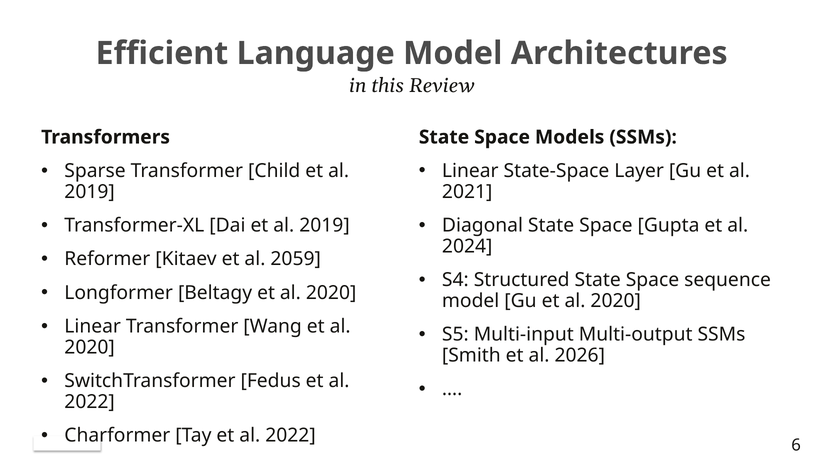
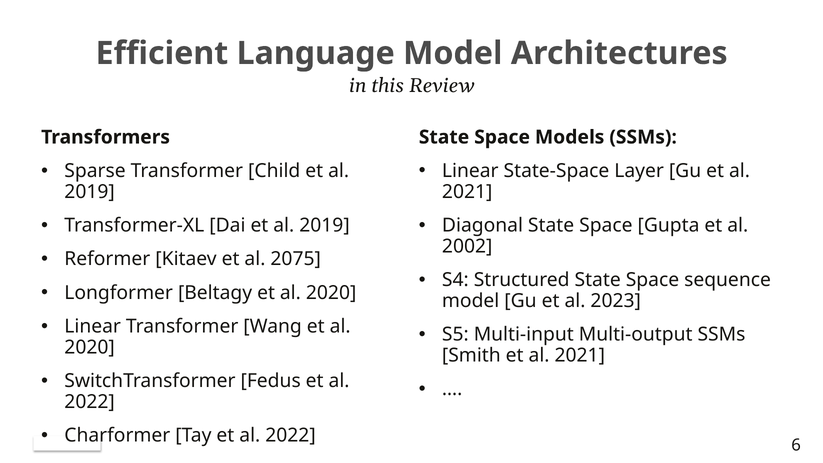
2024: 2024 -> 2002 (467, 246)
2059: 2059 -> 2075 (296, 259)
Gu et al 2020: 2020 -> 2023 (616, 301)
Smith et al 2026: 2026 -> 2021 (580, 355)
